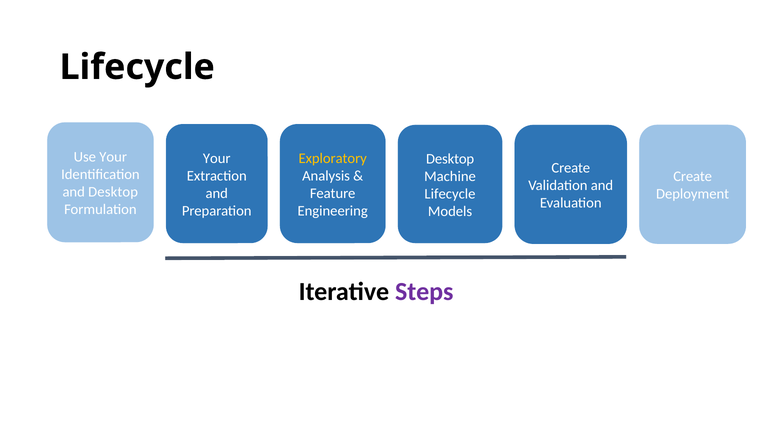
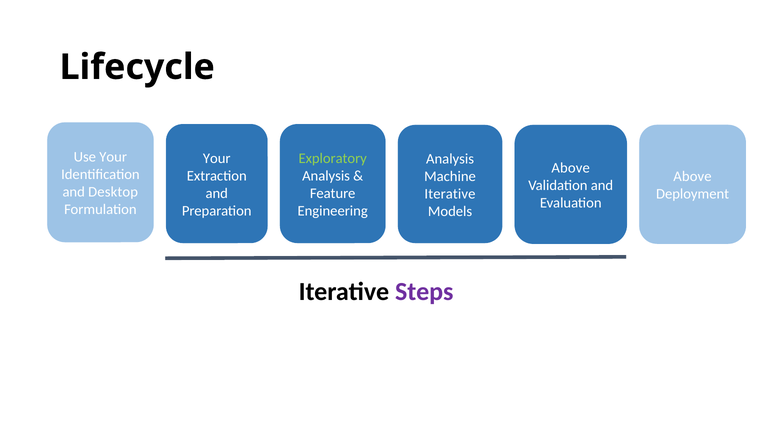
Exploratory colour: yellow -> light green (333, 158)
Desktop: Desktop -> Analysis (450, 159)
Create: Create -> Above (571, 168)
Create: Create -> Above (692, 177)
Lifecycle: Lifecycle -> Iterative (450, 194)
